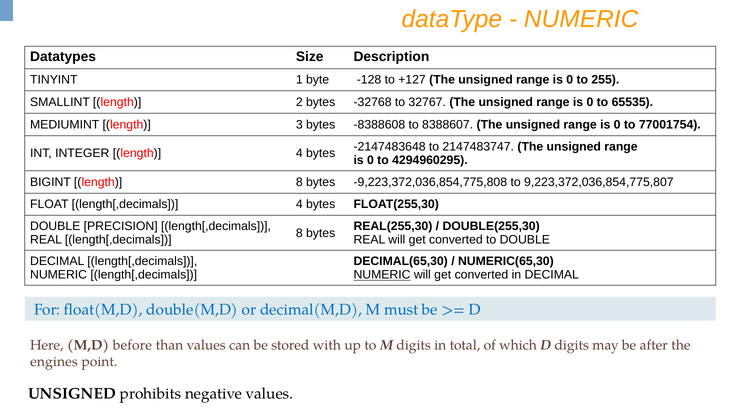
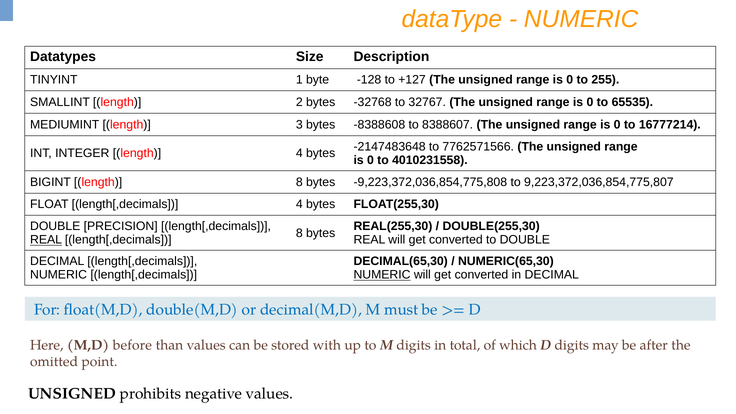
77001754: 77001754 -> 16777214 (670, 125)
2147483747: 2147483747 -> 7762571566 (478, 147)
4294960295: 4294960295 -> 4010231558 (430, 160)
REAL underline: none -> present (46, 240)
engines: engines -> omitted (54, 362)
